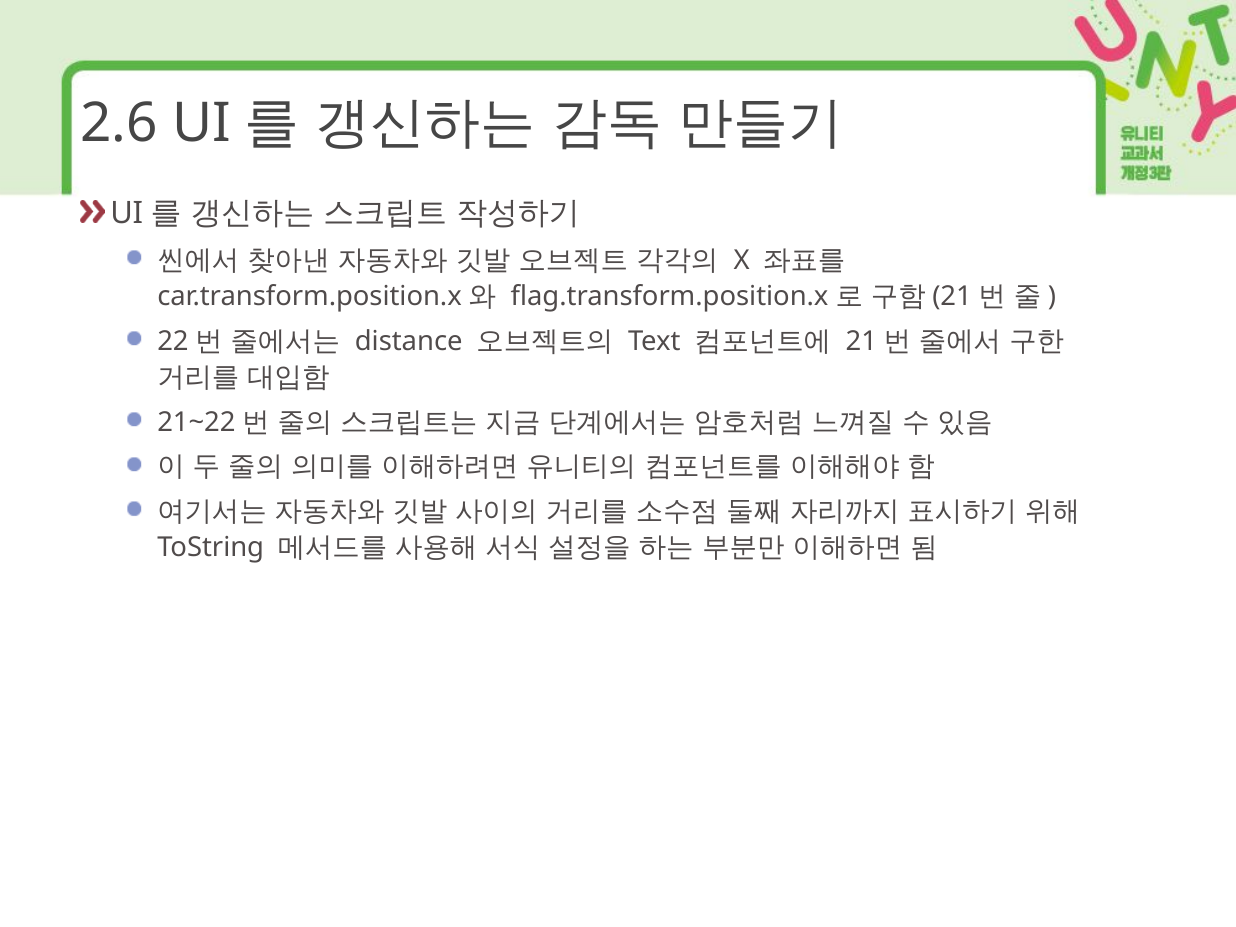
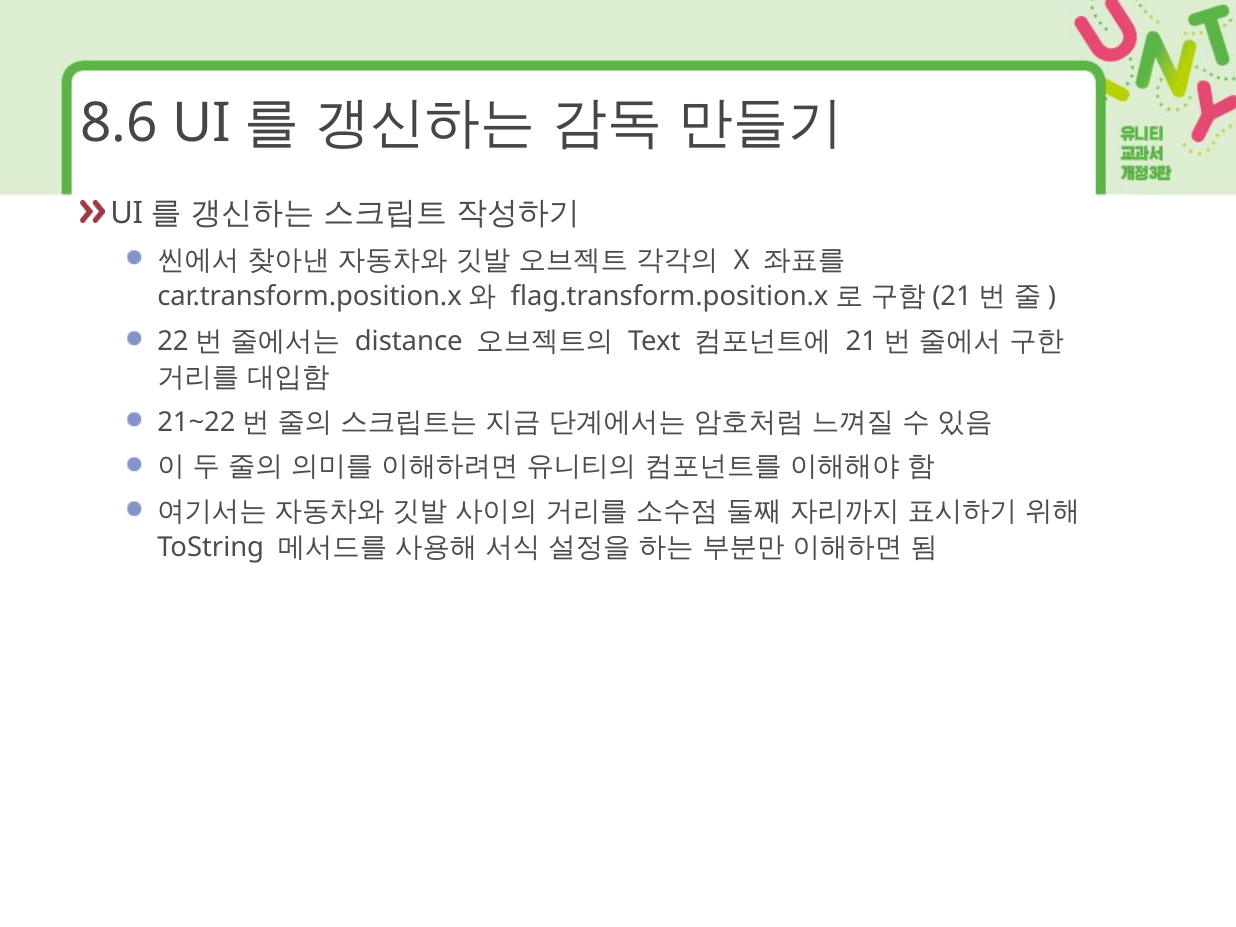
2.6: 2.6 -> 8.6 (119, 124)
